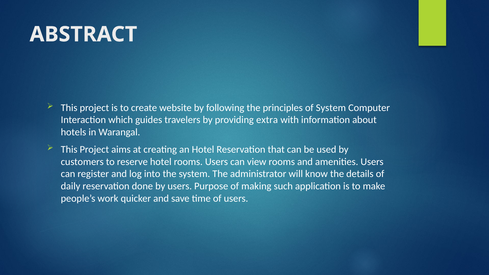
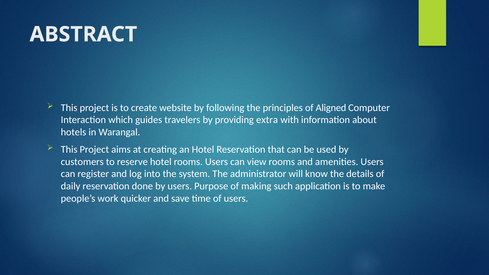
of System: System -> Aligned (331, 108)
